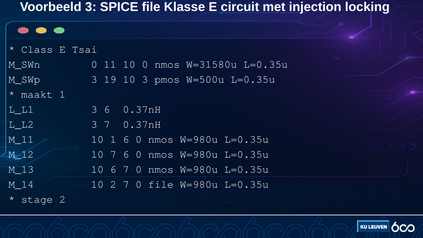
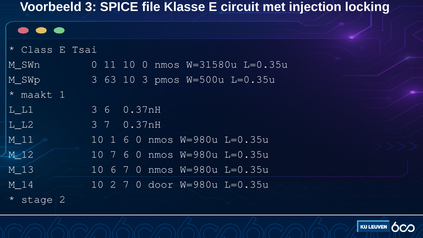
19: 19 -> 63 (110, 79)
0 file: file -> door (161, 184)
